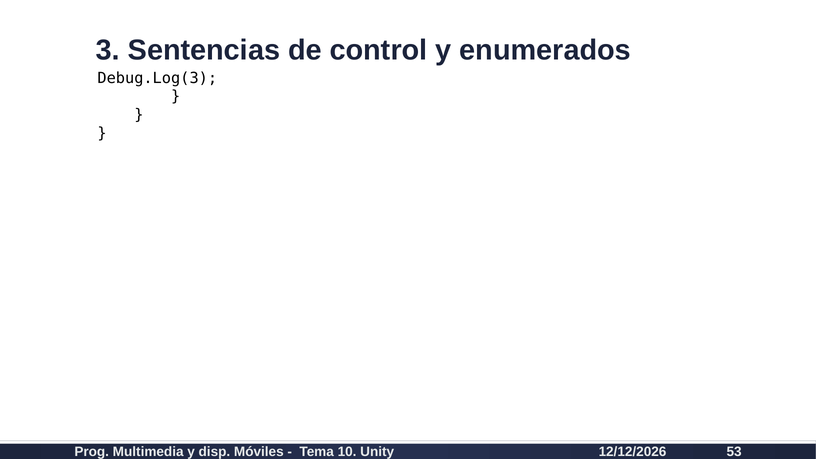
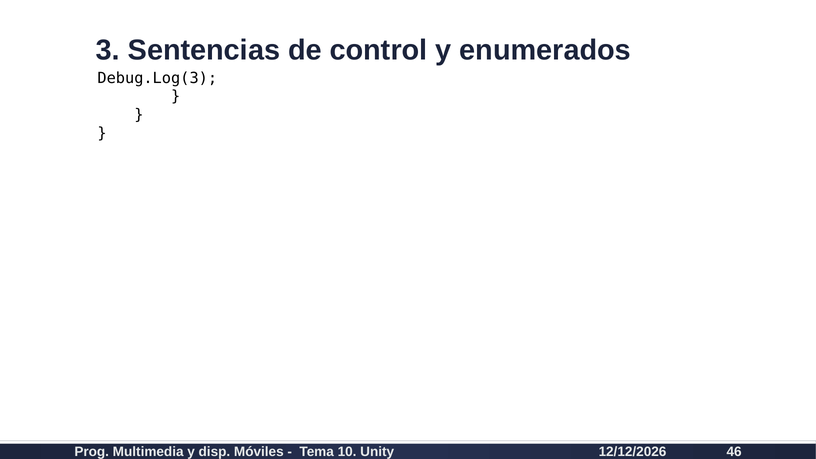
53: 53 -> 46 (734, 452)
